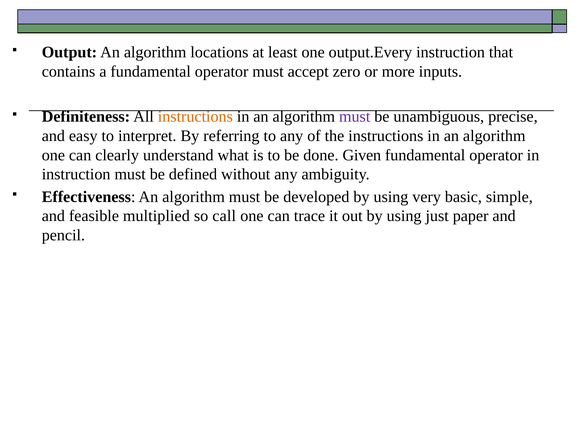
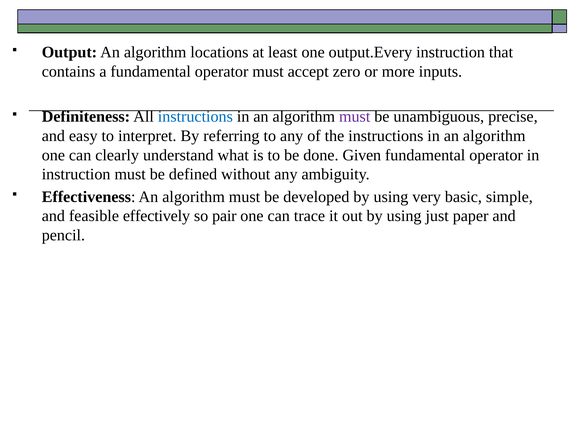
instructions colour: orange -> blue (195, 117)
multiplied: multiplied -> effectively (156, 216)
call: call -> pair (224, 216)
